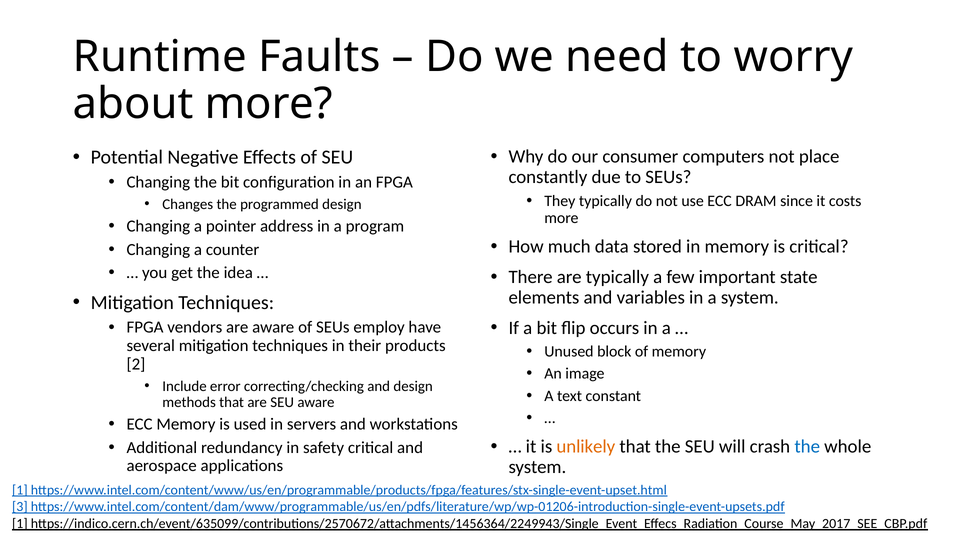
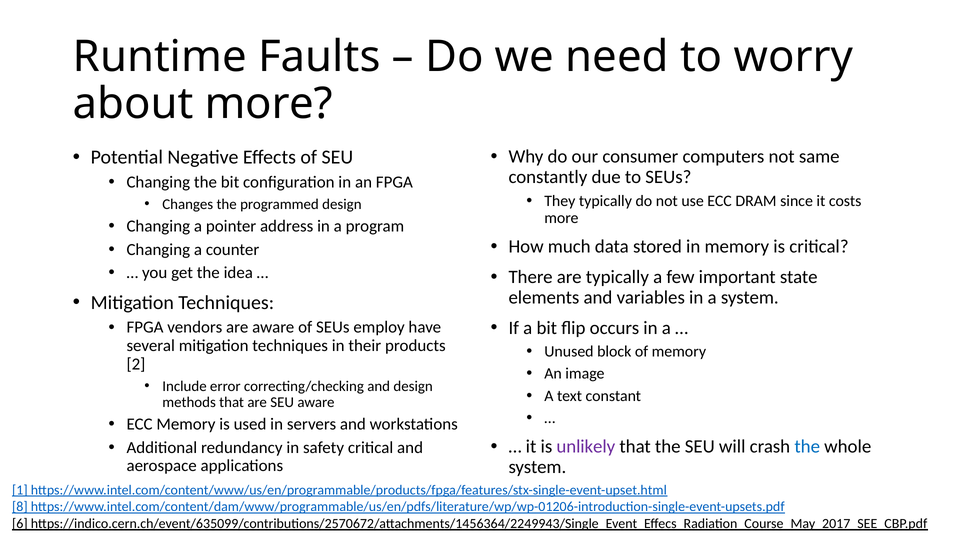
place: place -> same (819, 157)
unlikely colour: orange -> purple (586, 447)
3: 3 -> 8 (20, 507)
1: 1 -> 6 (20, 524)
